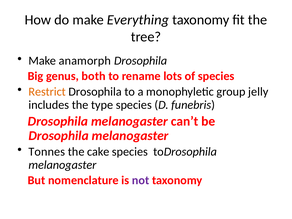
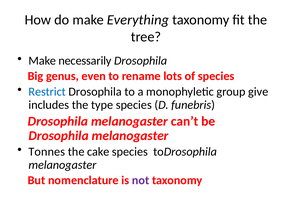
anamorph: anamorph -> necessarily (85, 61)
both: both -> even (94, 76)
Restrict colour: orange -> blue (47, 92)
jelly: jelly -> give (258, 92)
